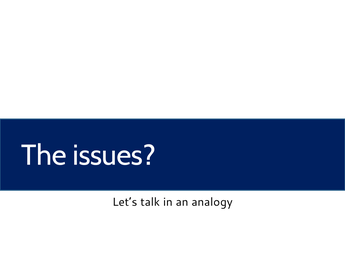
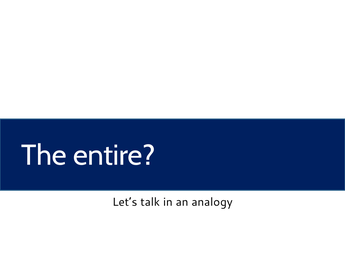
issues: issues -> entire (114, 155)
